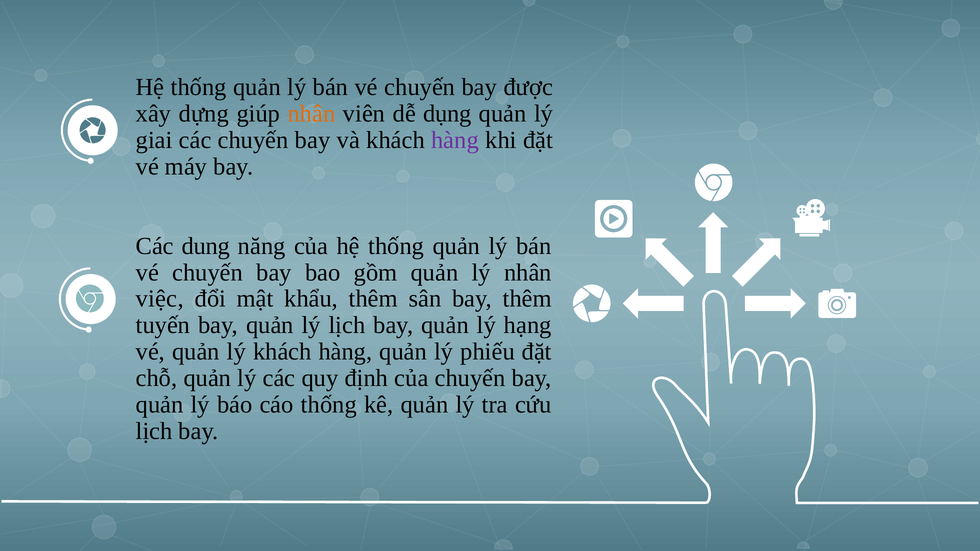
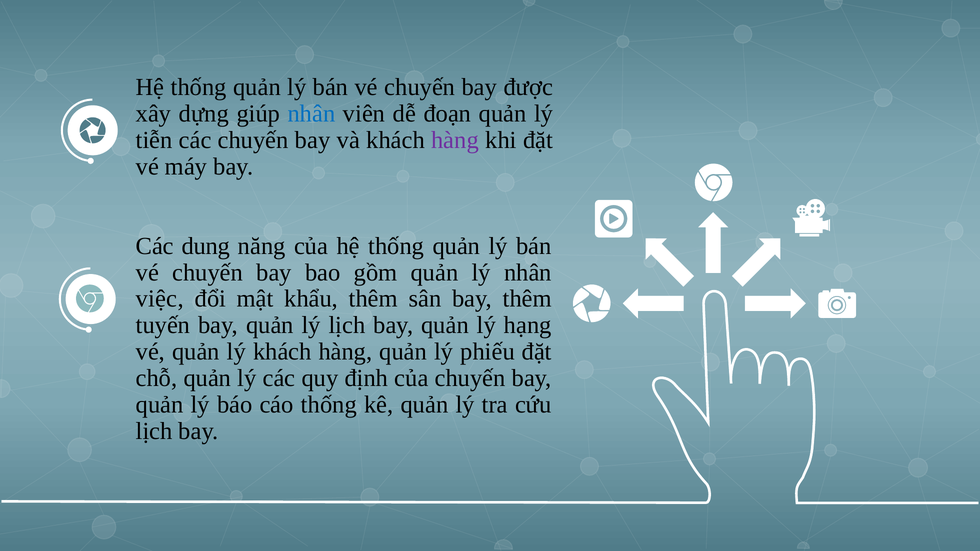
nhân colour: orange -> blue (312, 114)
dụng: dụng -> đoạn (447, 114)
giai: giai -> tiễn (154, 140)
